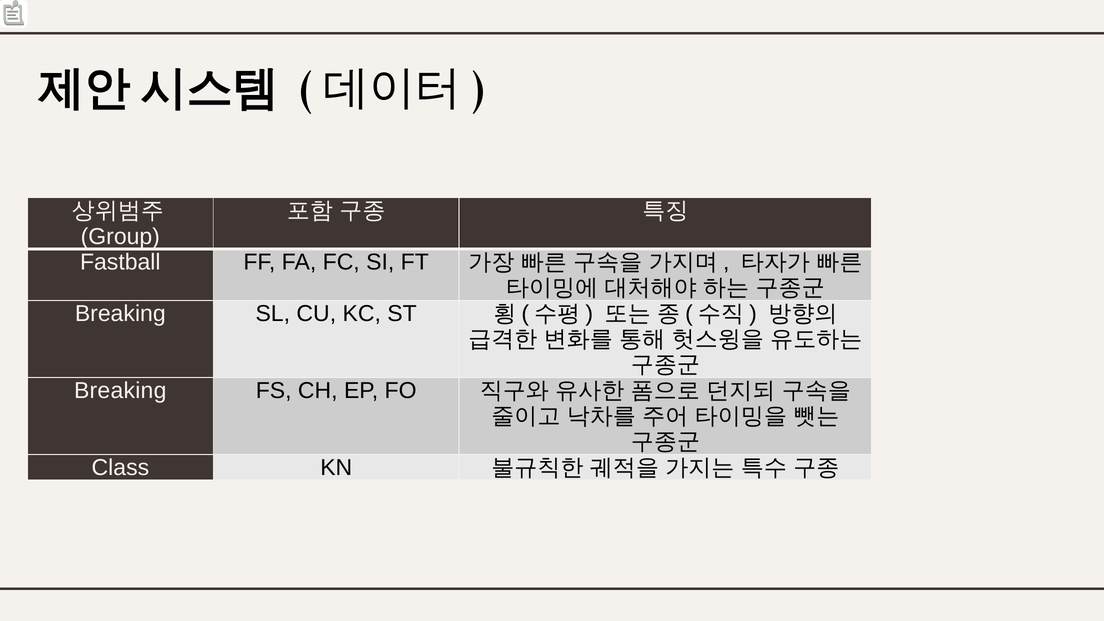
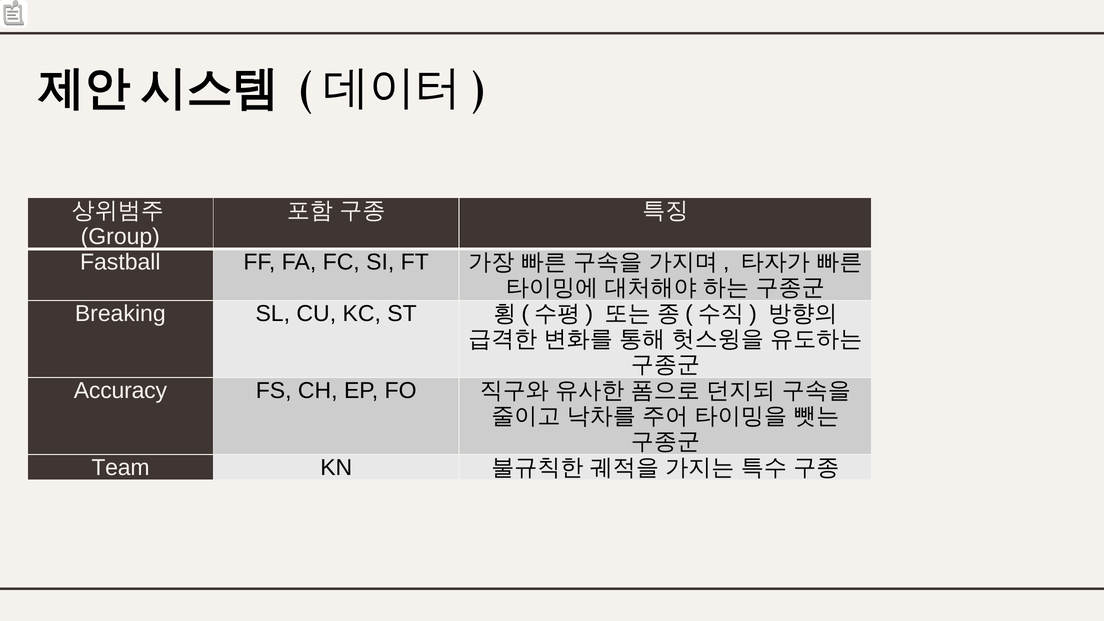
Breaking: Breaking -> Accuracy (120, 391)
Class: Class -> Team (120, 468)
